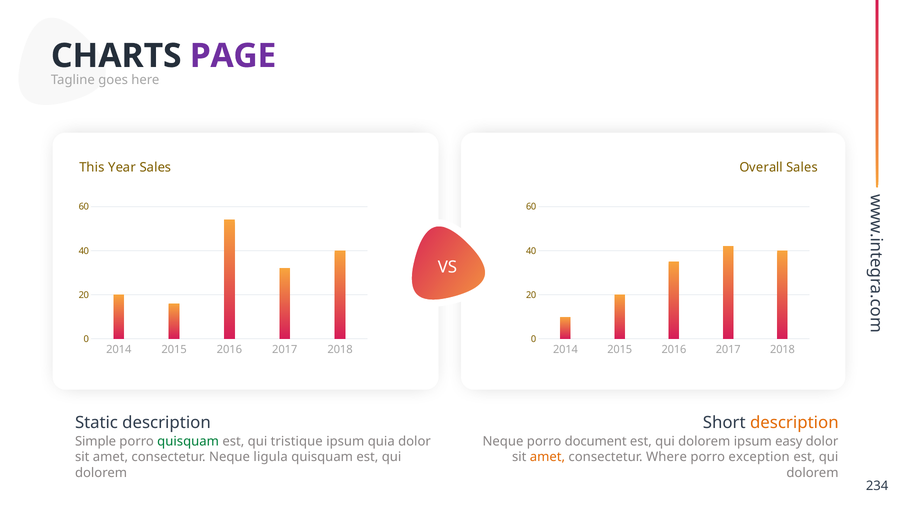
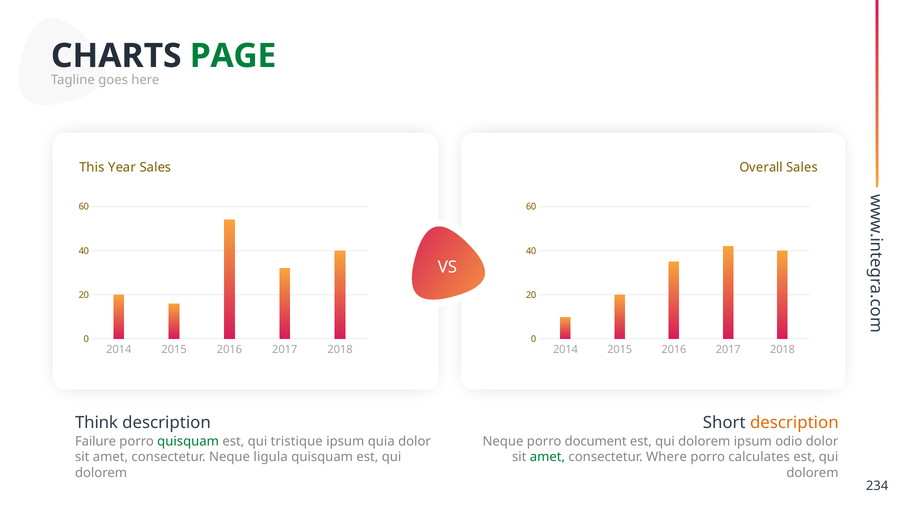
PAGE colour: purple -> green (233, 56)
Static: Static -> Think (96, 423)
Simple: Simple -> Failure (96, 441)
easy: easy -> odio (789, 441)
amet colour: orange -> green (547, 457)
exception: exception -> calculates (759, 457)
